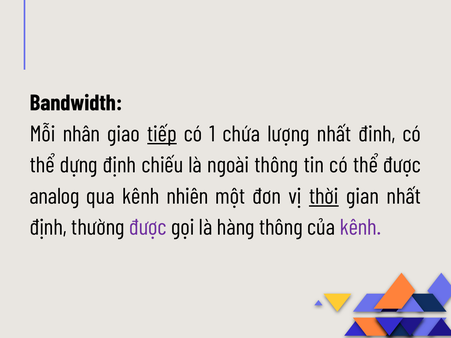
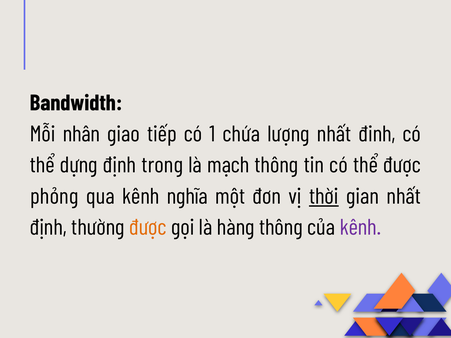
tiếp underline: present -> none (162, 134)
chiếu: chiếu -> trong (162, 165)
ngoài: ngoài -> mạch (228, 165)
analog: analog -> phỏng (54, 196)
nhiên: nhiên -> nghĩa (187, 196)
được colour: purple -> orange (148, 228)
